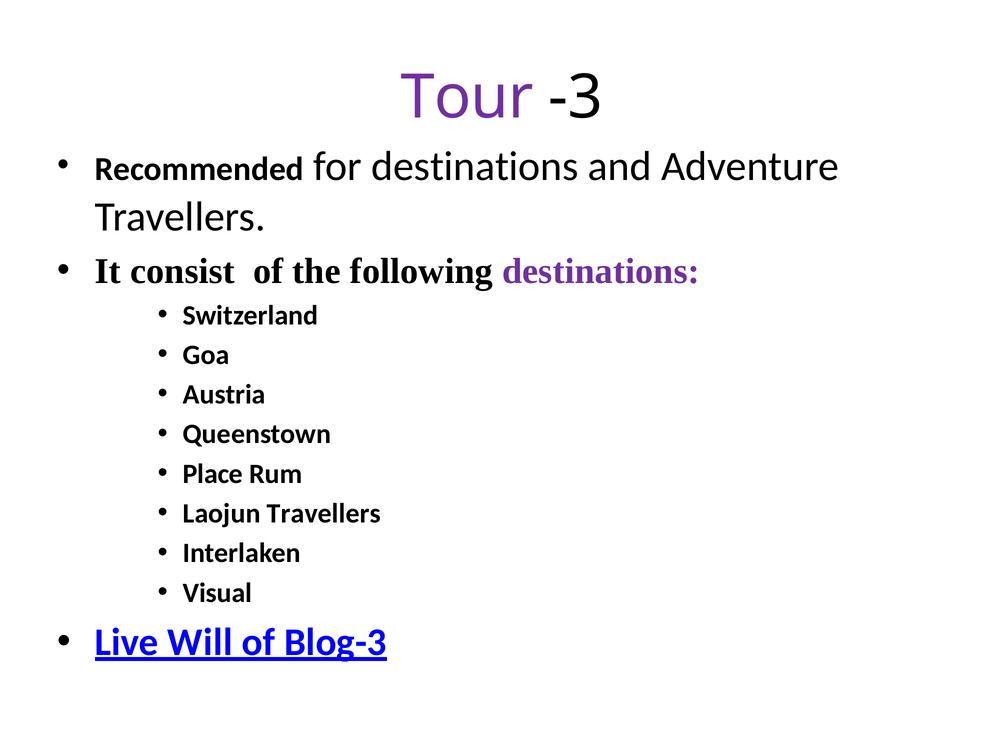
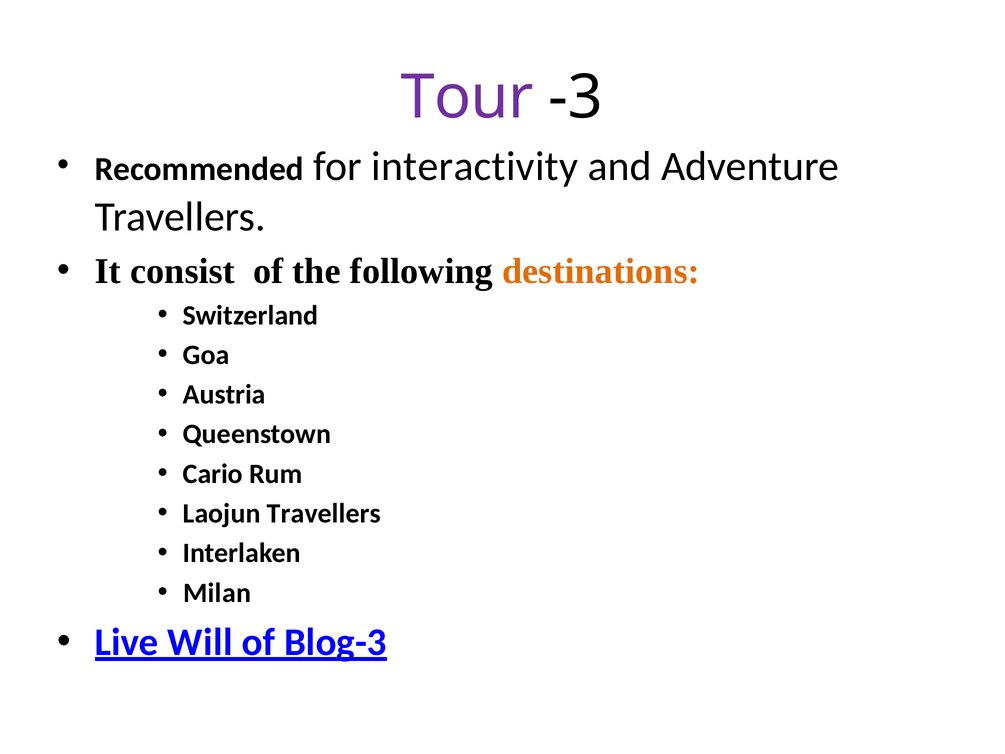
for destinations: destinations -> interactivity (475, 167)
destinations colour: purple -> orange (601, 271)
Place: Place -> Cario (213, 474)
Visual: Visual -> Milan (217, 593)
